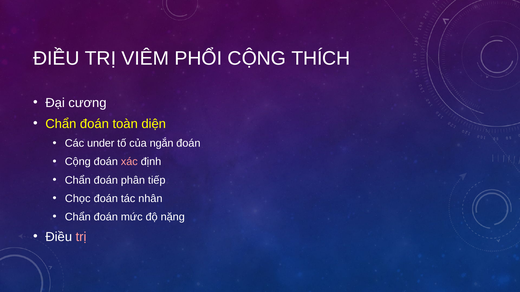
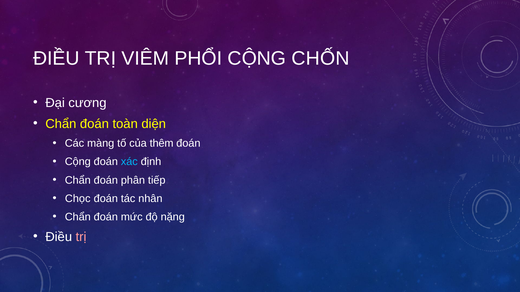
THÍCH: THÍCH -> CHỐN (321, 58)
under: under -> màng (101, 144)
ngắn: ngắn -> thêm (162, 144)
xác colour: pink -> light blue (129, 162)
